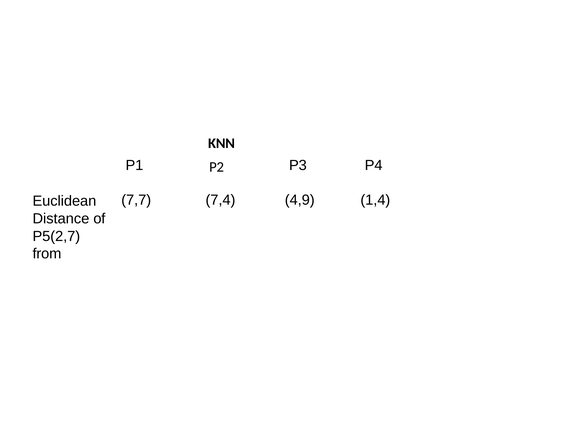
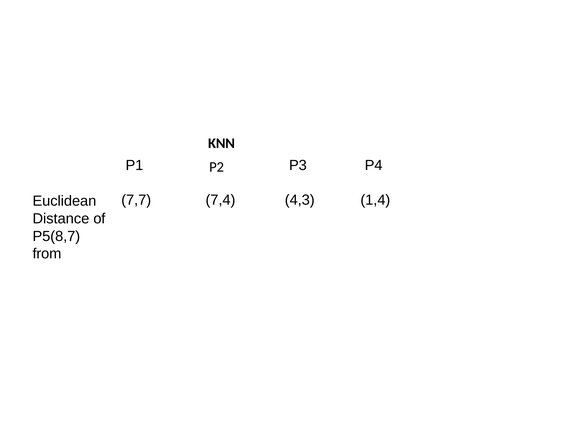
4,9: 4,9 -> 4,3 (300, 200)
P5(2,7: P5(2,7 -> P5(8,7 (56, 236)
